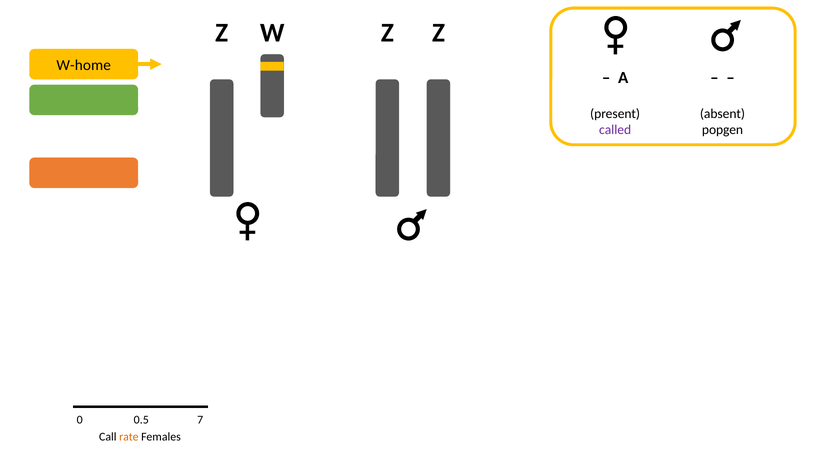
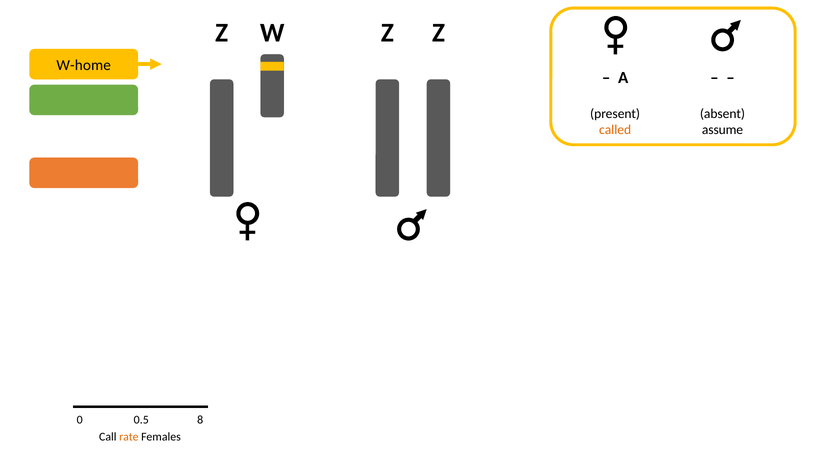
called colour: purple -> orange (615, 130)
popgen: popgen -> assume (723, 130)
7: 7 -> 8 (200, 420)
